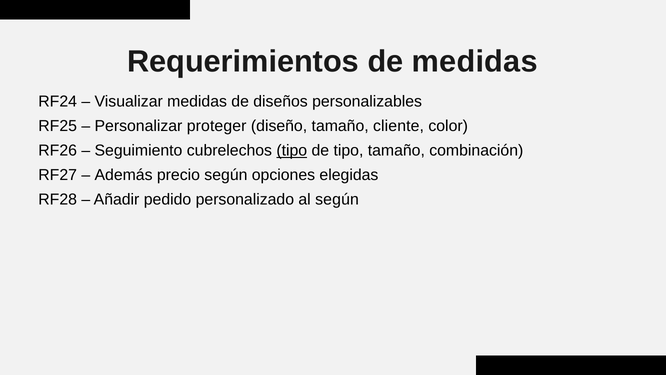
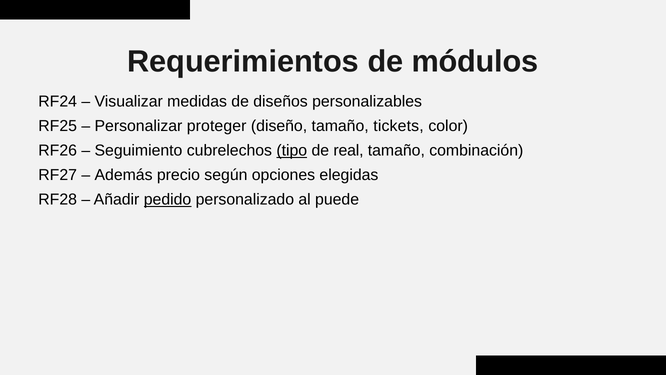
de medidas: medidas -> módulos (475, 62)
cliente: cliente -> tickets (398, 126)
de tipo: tipo -> real (349, 150)
pedido underline: none -> present (168, 199)
al según: según -> puede (337, 199)
